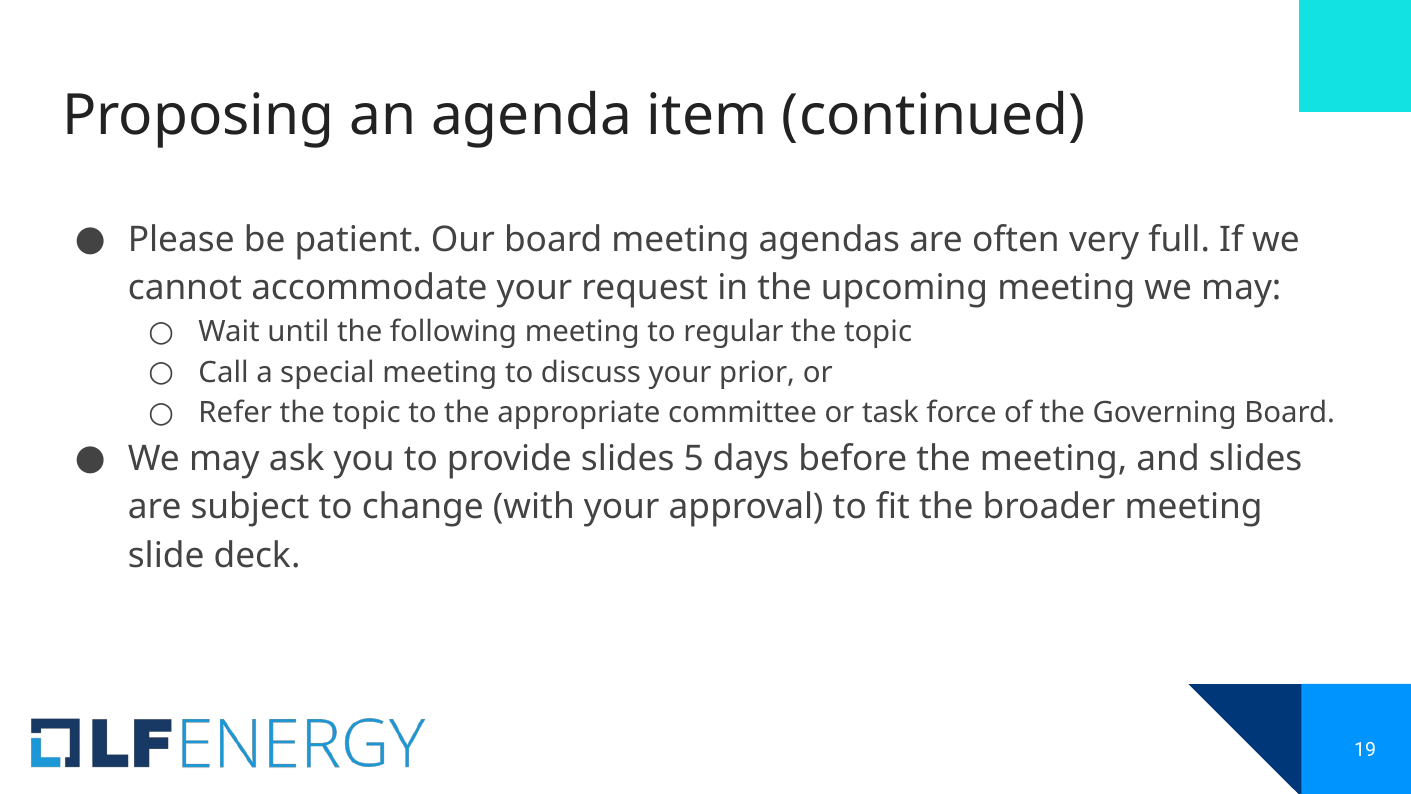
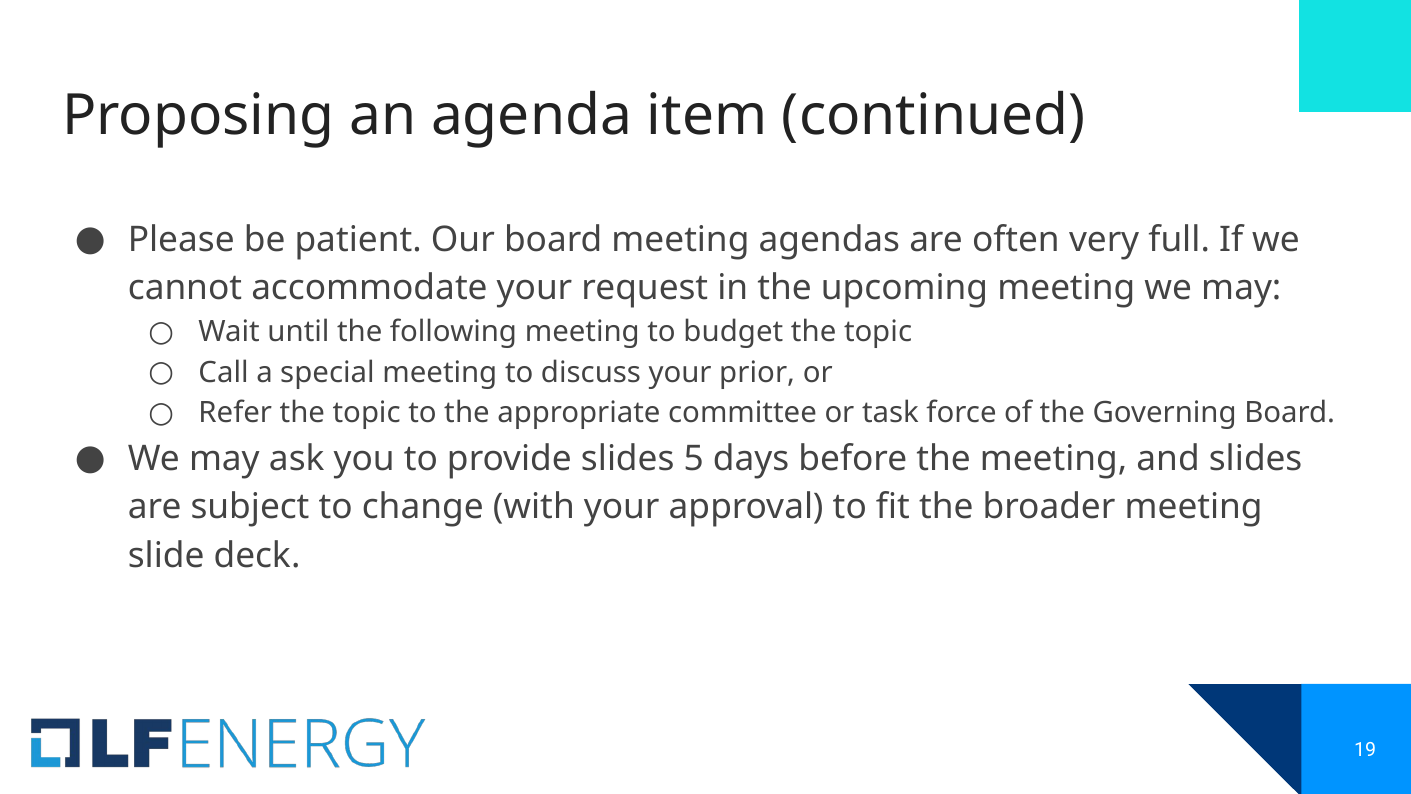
regular: regular -> budget (733, 332)
